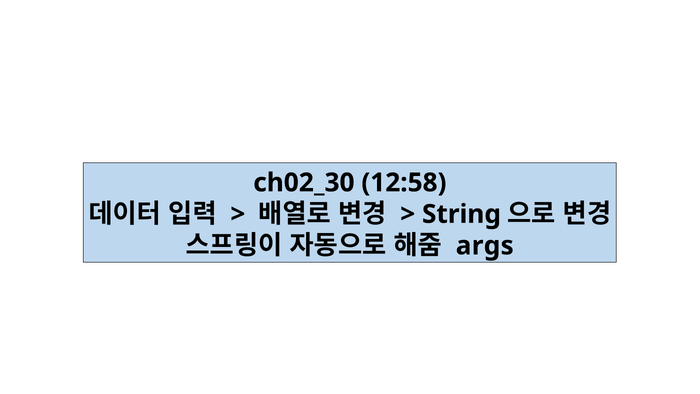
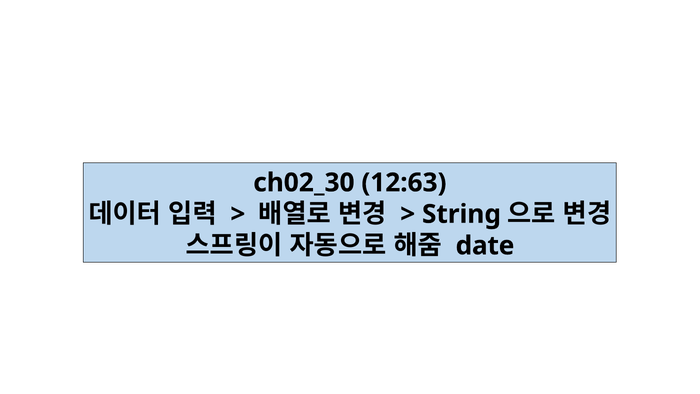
12:58: 12:58 -> 12:63 (404, 183)
args: args -> date (485, 246)
